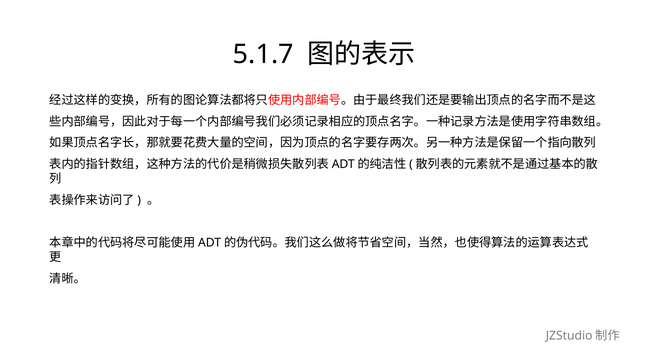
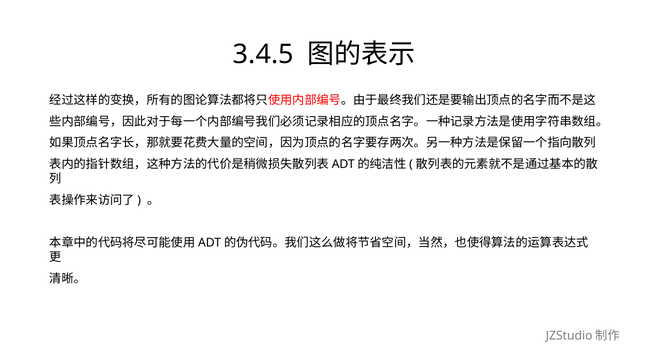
5.1.7: 5.1.7 -> 3.4.5 (263, 54)
